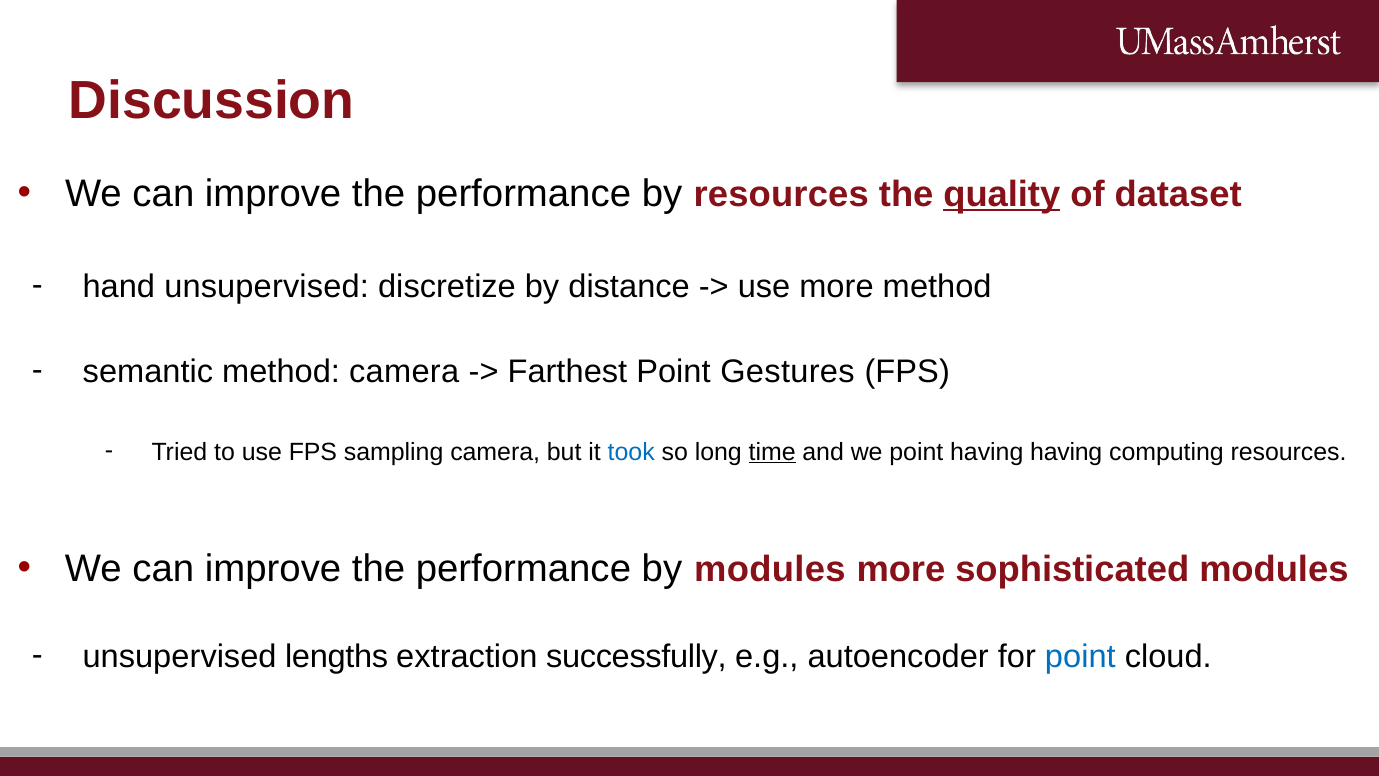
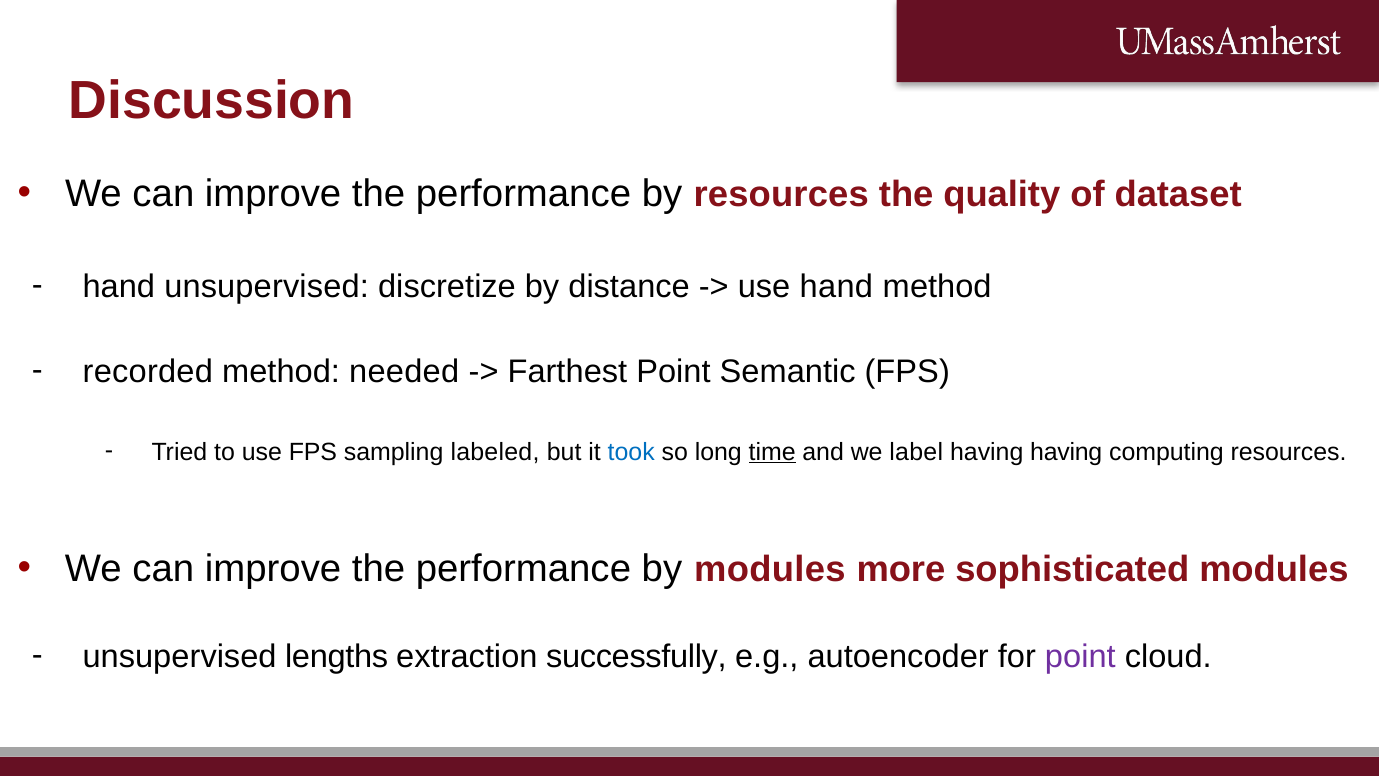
quality underline: present -> none (1002, 195)
use more: more -> hand (836, 287)
semantic: semantic -> recorded (148, 372)
method camera: camera -> needed (404, 372)
Gestures: Gestures -> Semantic (788, 372)
sampling camera: camera -> labeled (495, 452)
we point: point -> label (916, 452)
point colour: blue -> purple (1080, 656)
